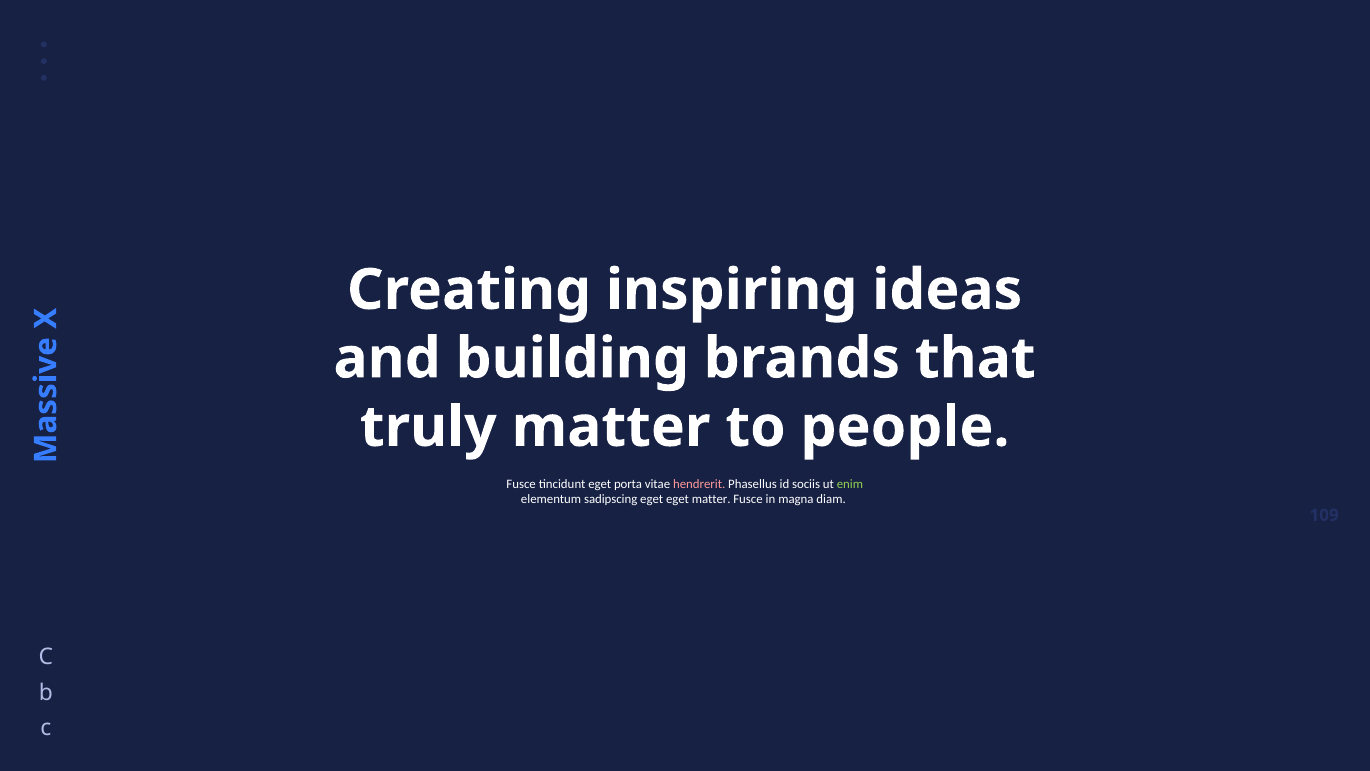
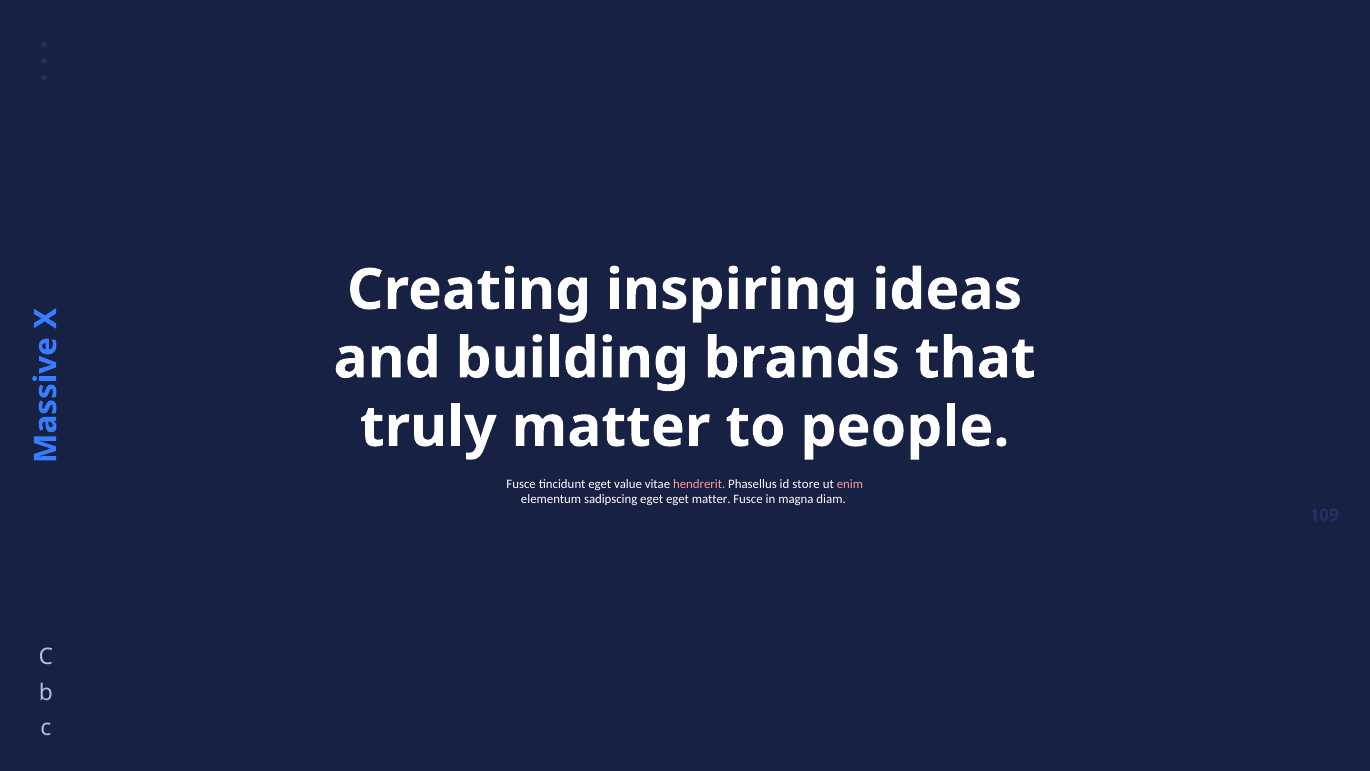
porta: porta -> value (628, 484)
sociis: sociis -> store (806, 484)
enim colour: light green -> pink (850, 484)
